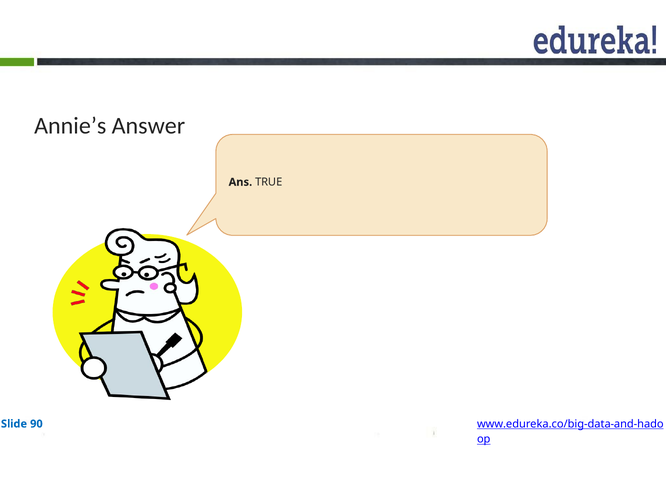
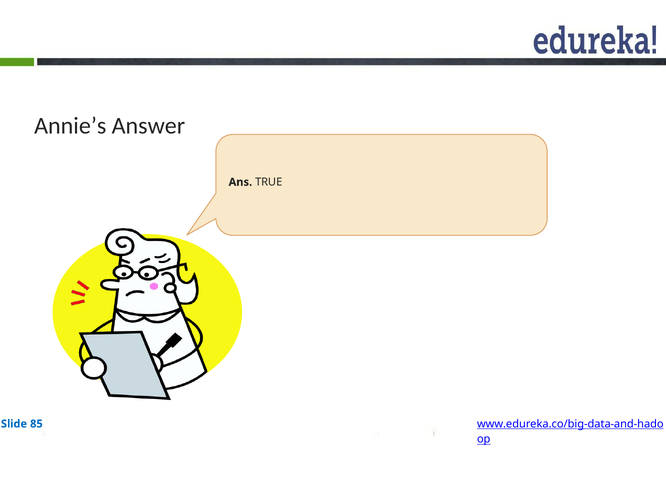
90: 90 -> 85 (36, 423)
